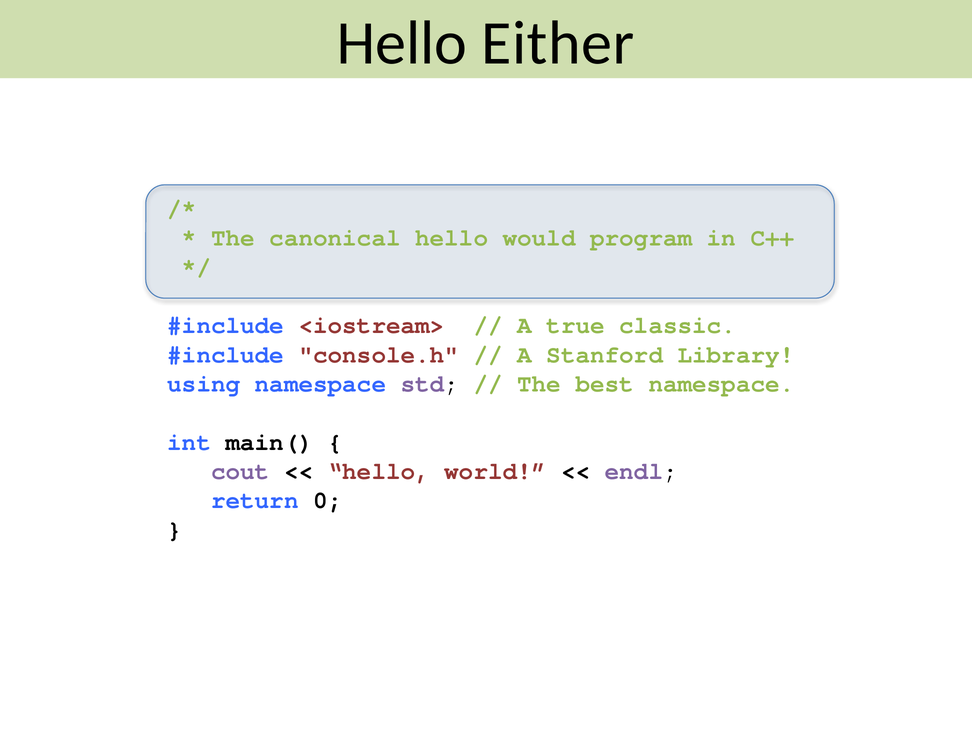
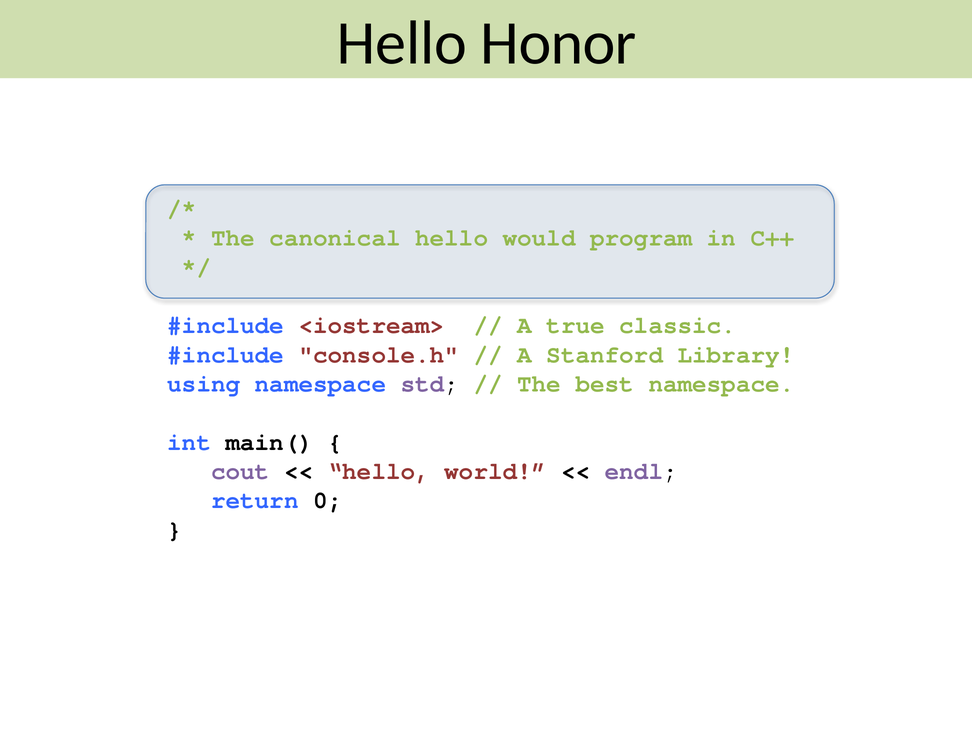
Either: Either -> Honor (558, 43)
